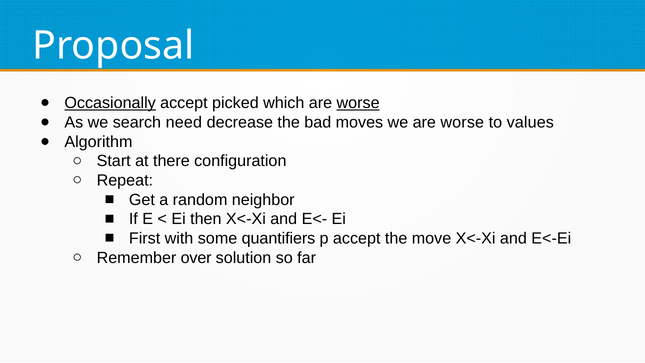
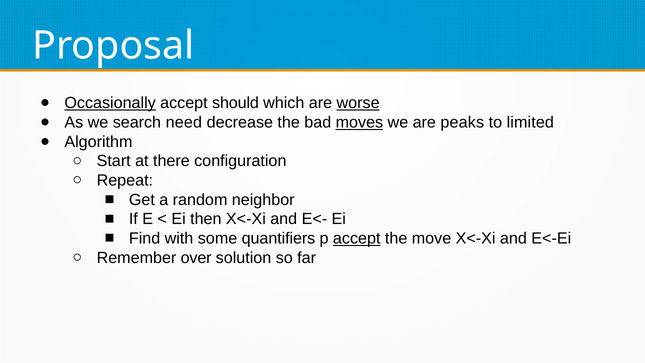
picked: picked -> should (236, 103)
moves underline: none -> present (359, 122)
we are worse: worse -> peaks (462, 122)
values: values -> limited (530, 122)
First: First -> Find (145, 238)
accept underline: none -> present (357, 238)
